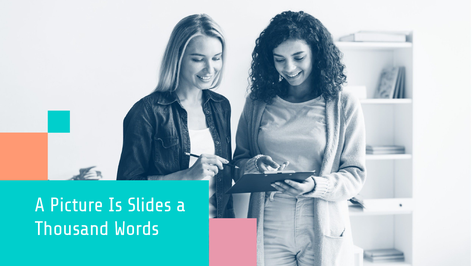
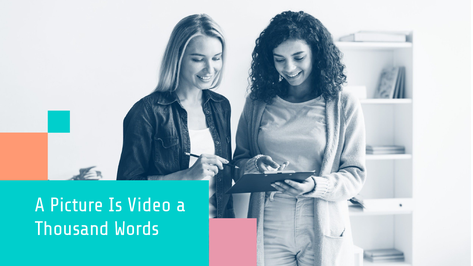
Slides: Slides -> Video (149, 205)
